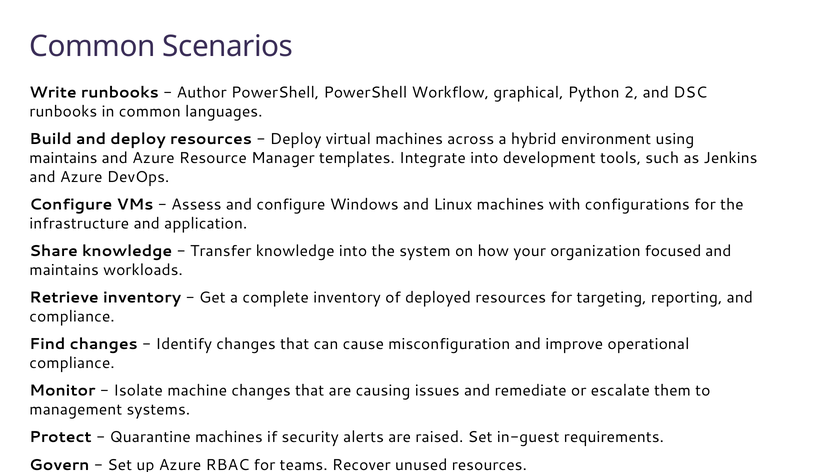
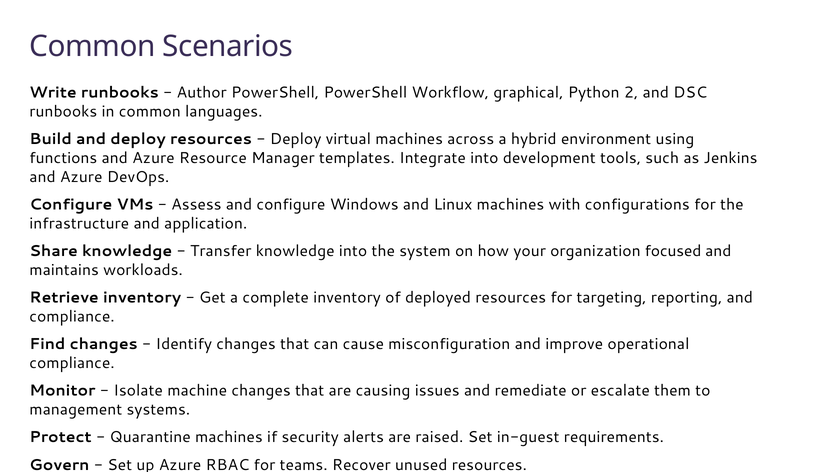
maintains: maintains -> functions (63, 158)
